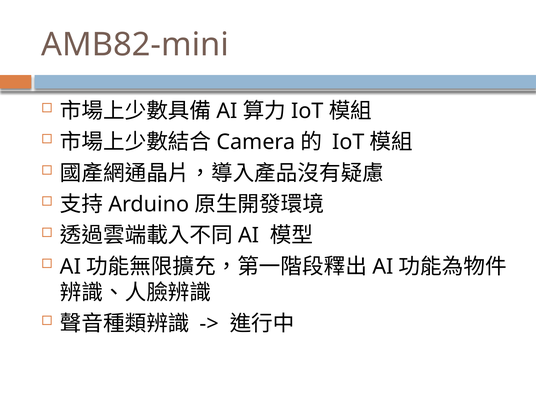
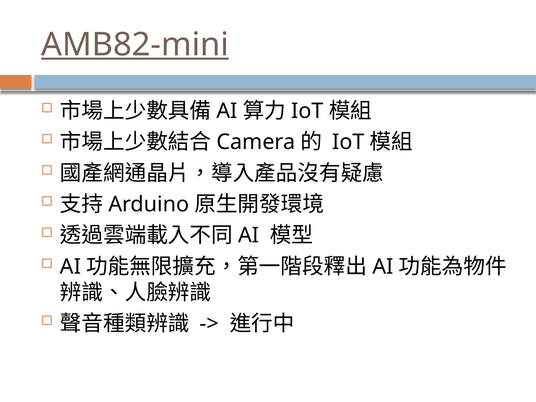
AMB82-mini underline: none -> present (135, 45)
